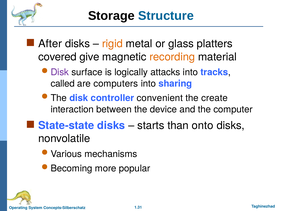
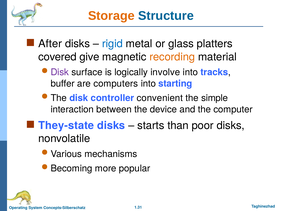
Storage colour: black -> orange (111, 16)
rigid colour: orange -> blue (112, 44)
attacks: attacks -> involve (165, 72)
called: called -> buffer (63, 84)
sharing: sharing -> starting (175, 84)
create: create -> simple (215, 98)
State-state: State-state -> They-state (66, 126)
onto: onto -> poor (203, 126)
